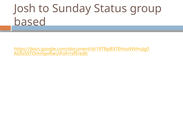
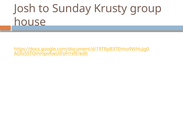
Status: Status -> Krusty (111, 9)
based: based -> house (30, 22)
